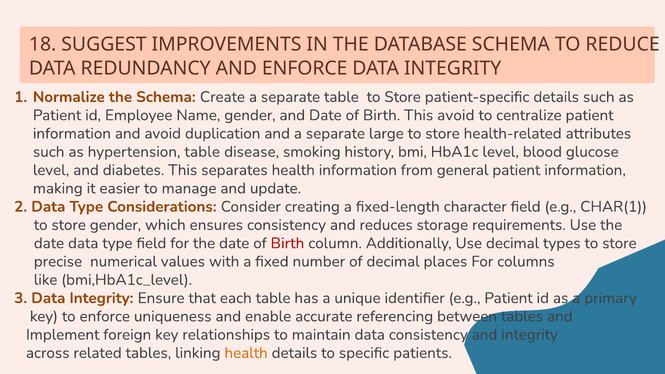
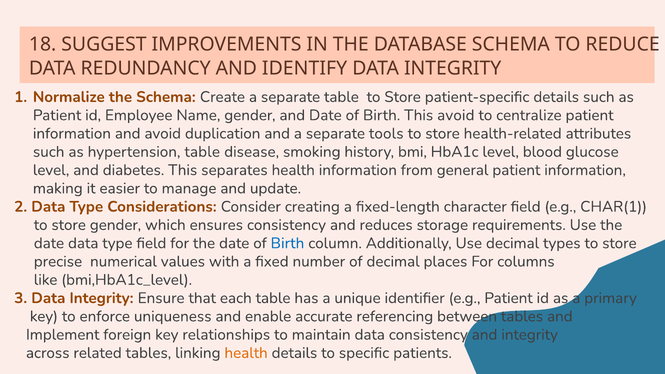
AND ENFORCE: ENFORCE -> IDENTIFY (305, 69)
large: large -> tools (386, 133)
Birth colour: red -> blue (287, 243)
